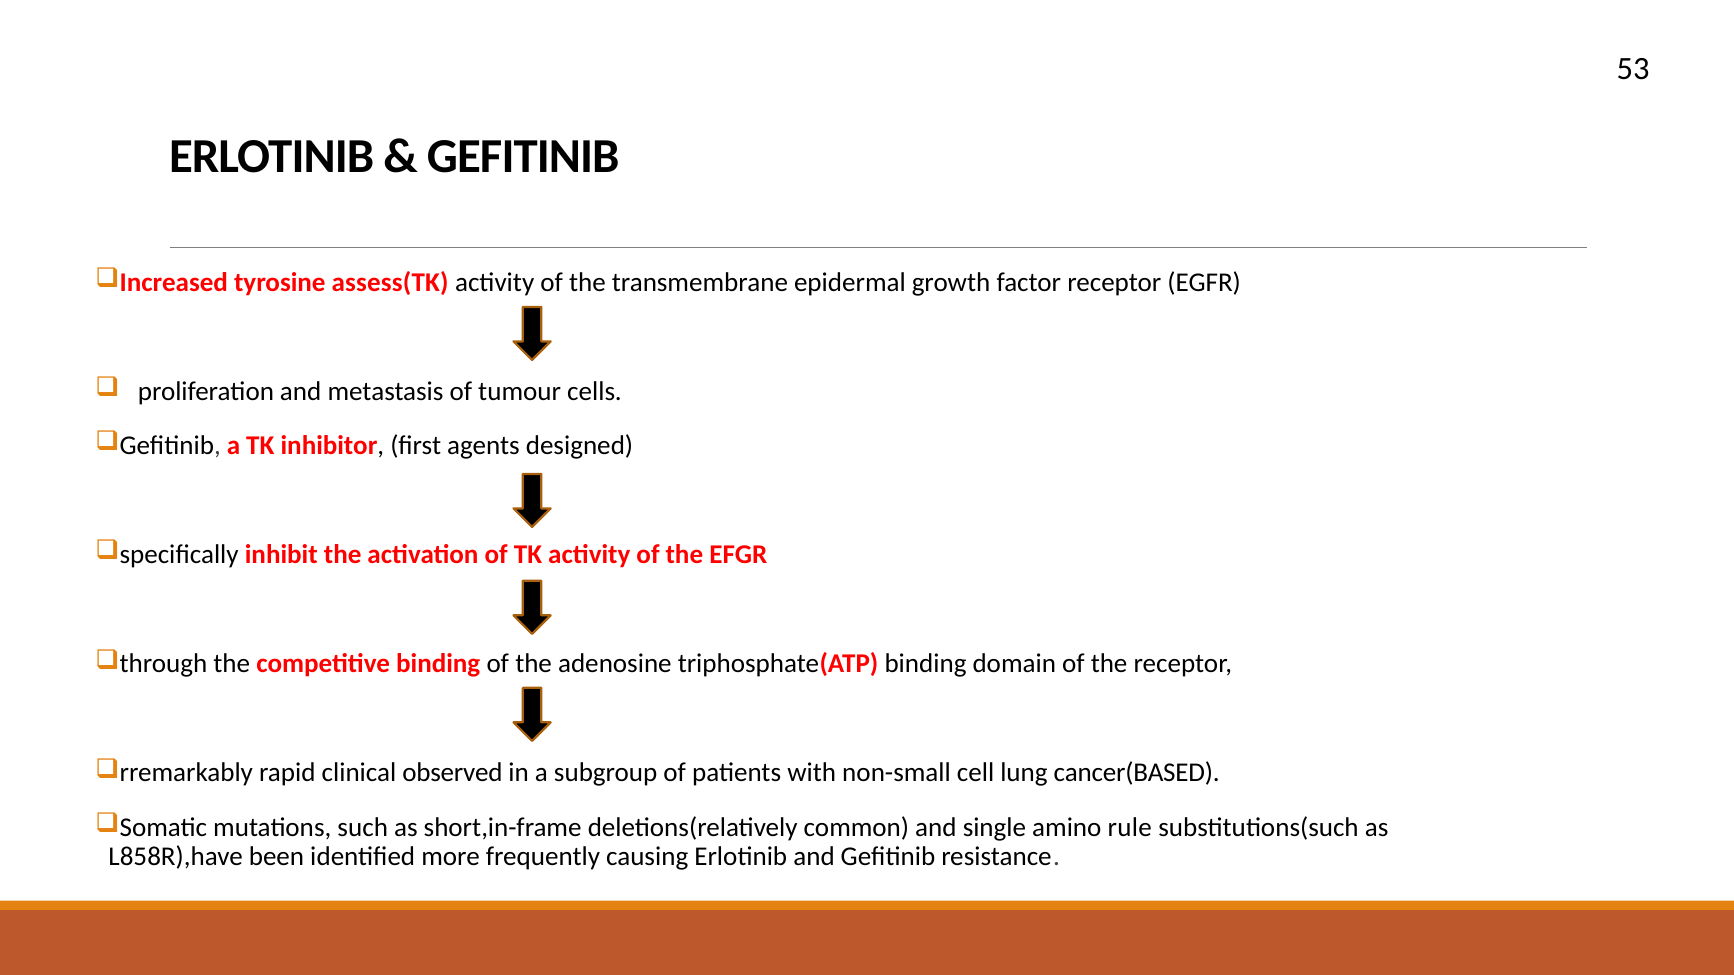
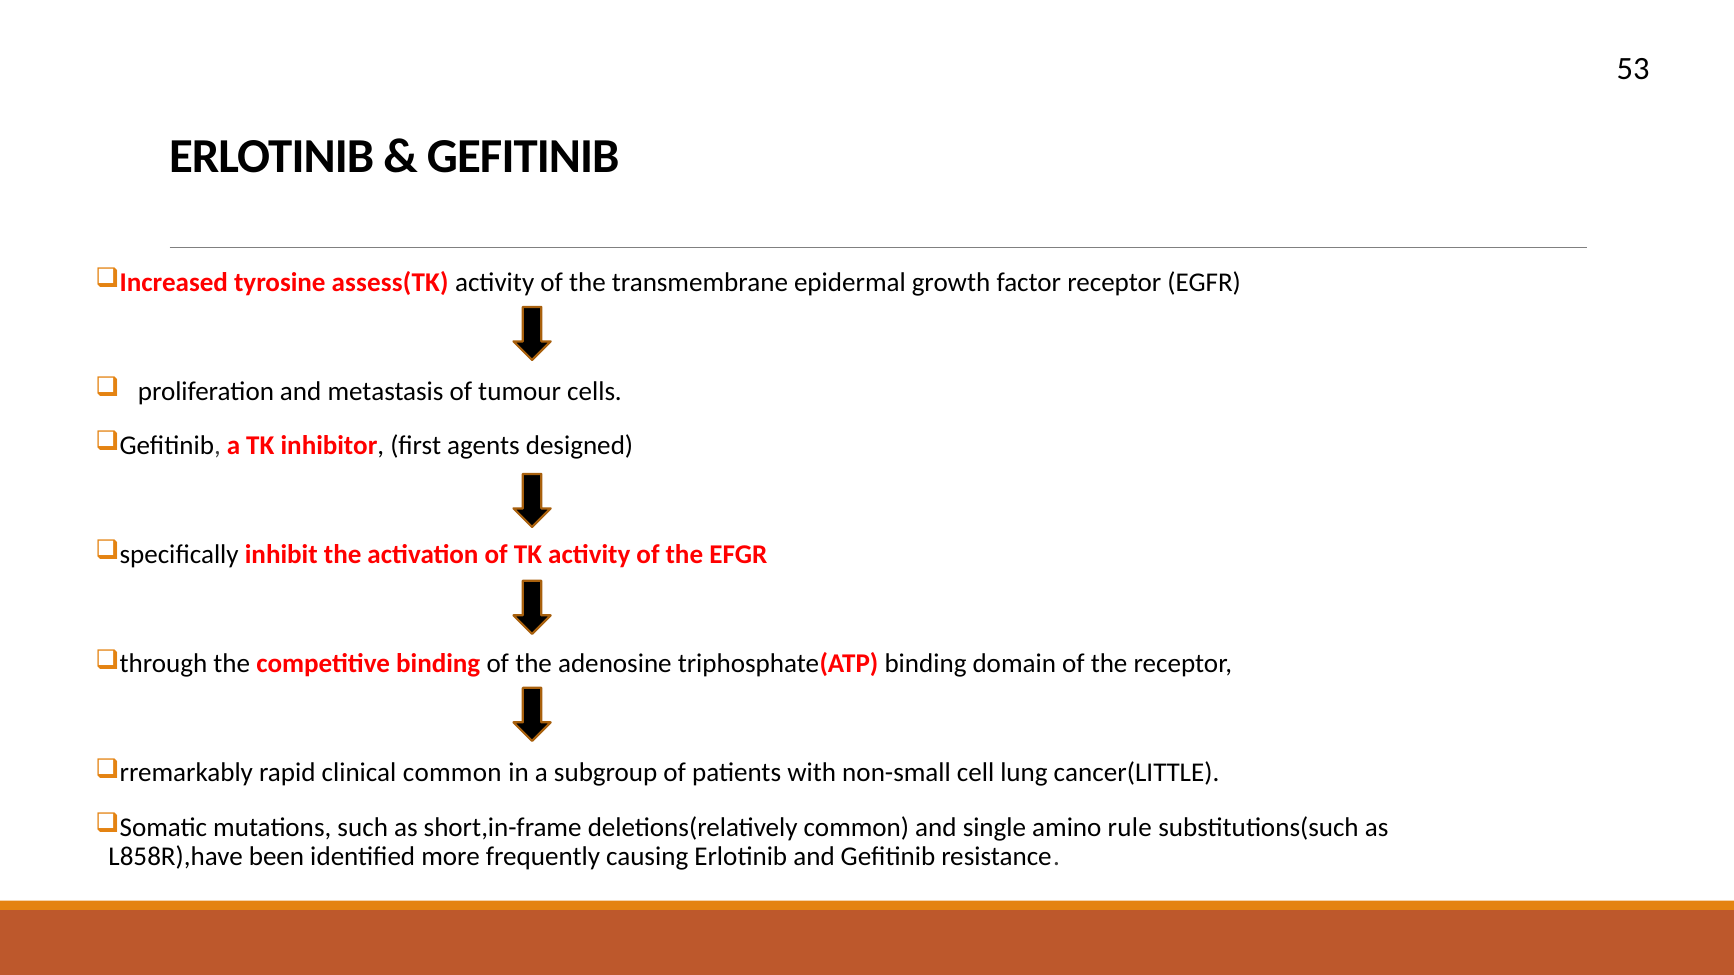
clinical observed: observed -> common (452, 773)
cancer(BASED: cancer(BASED -> cancer(LITTLE (1137, 773)
